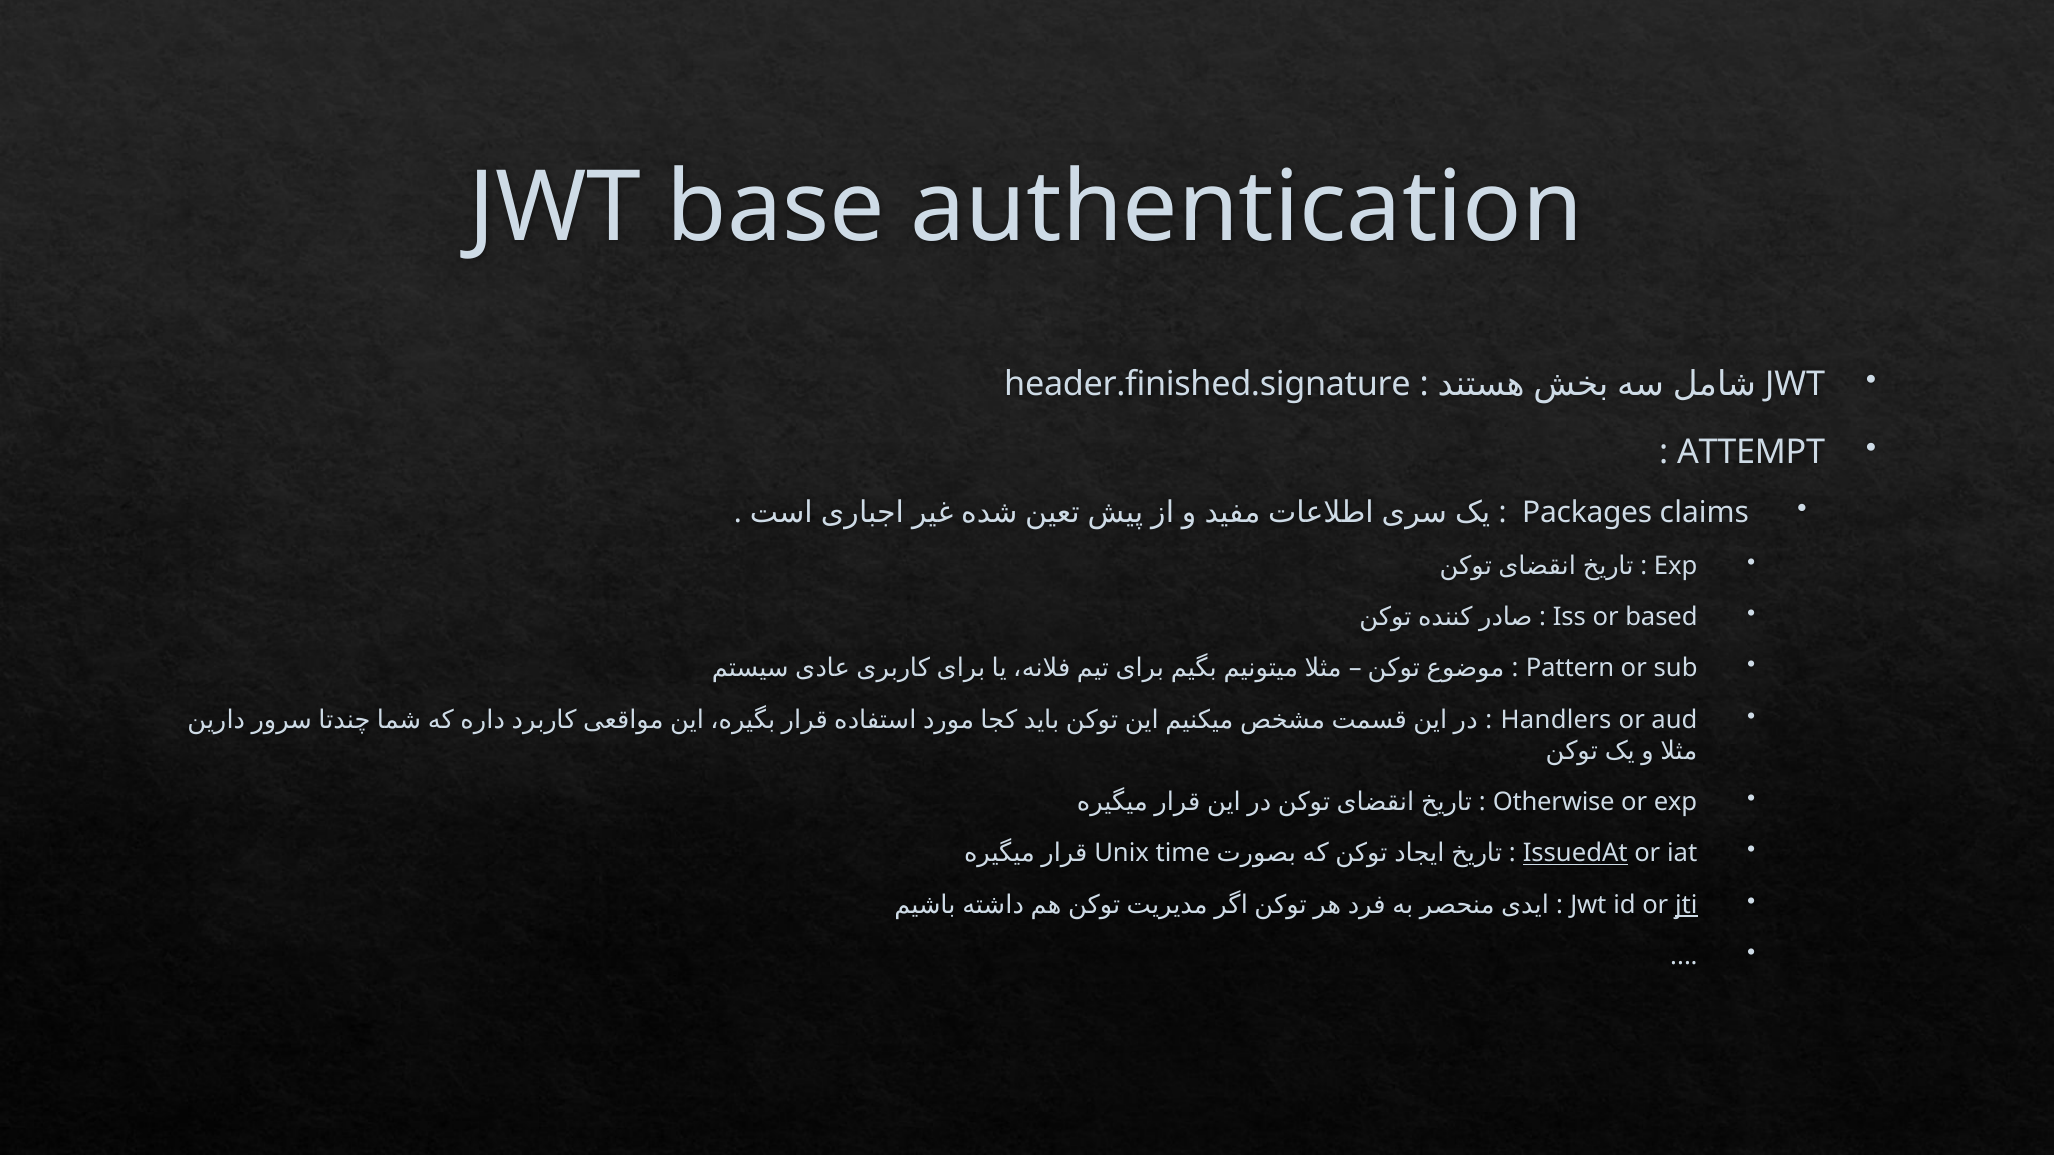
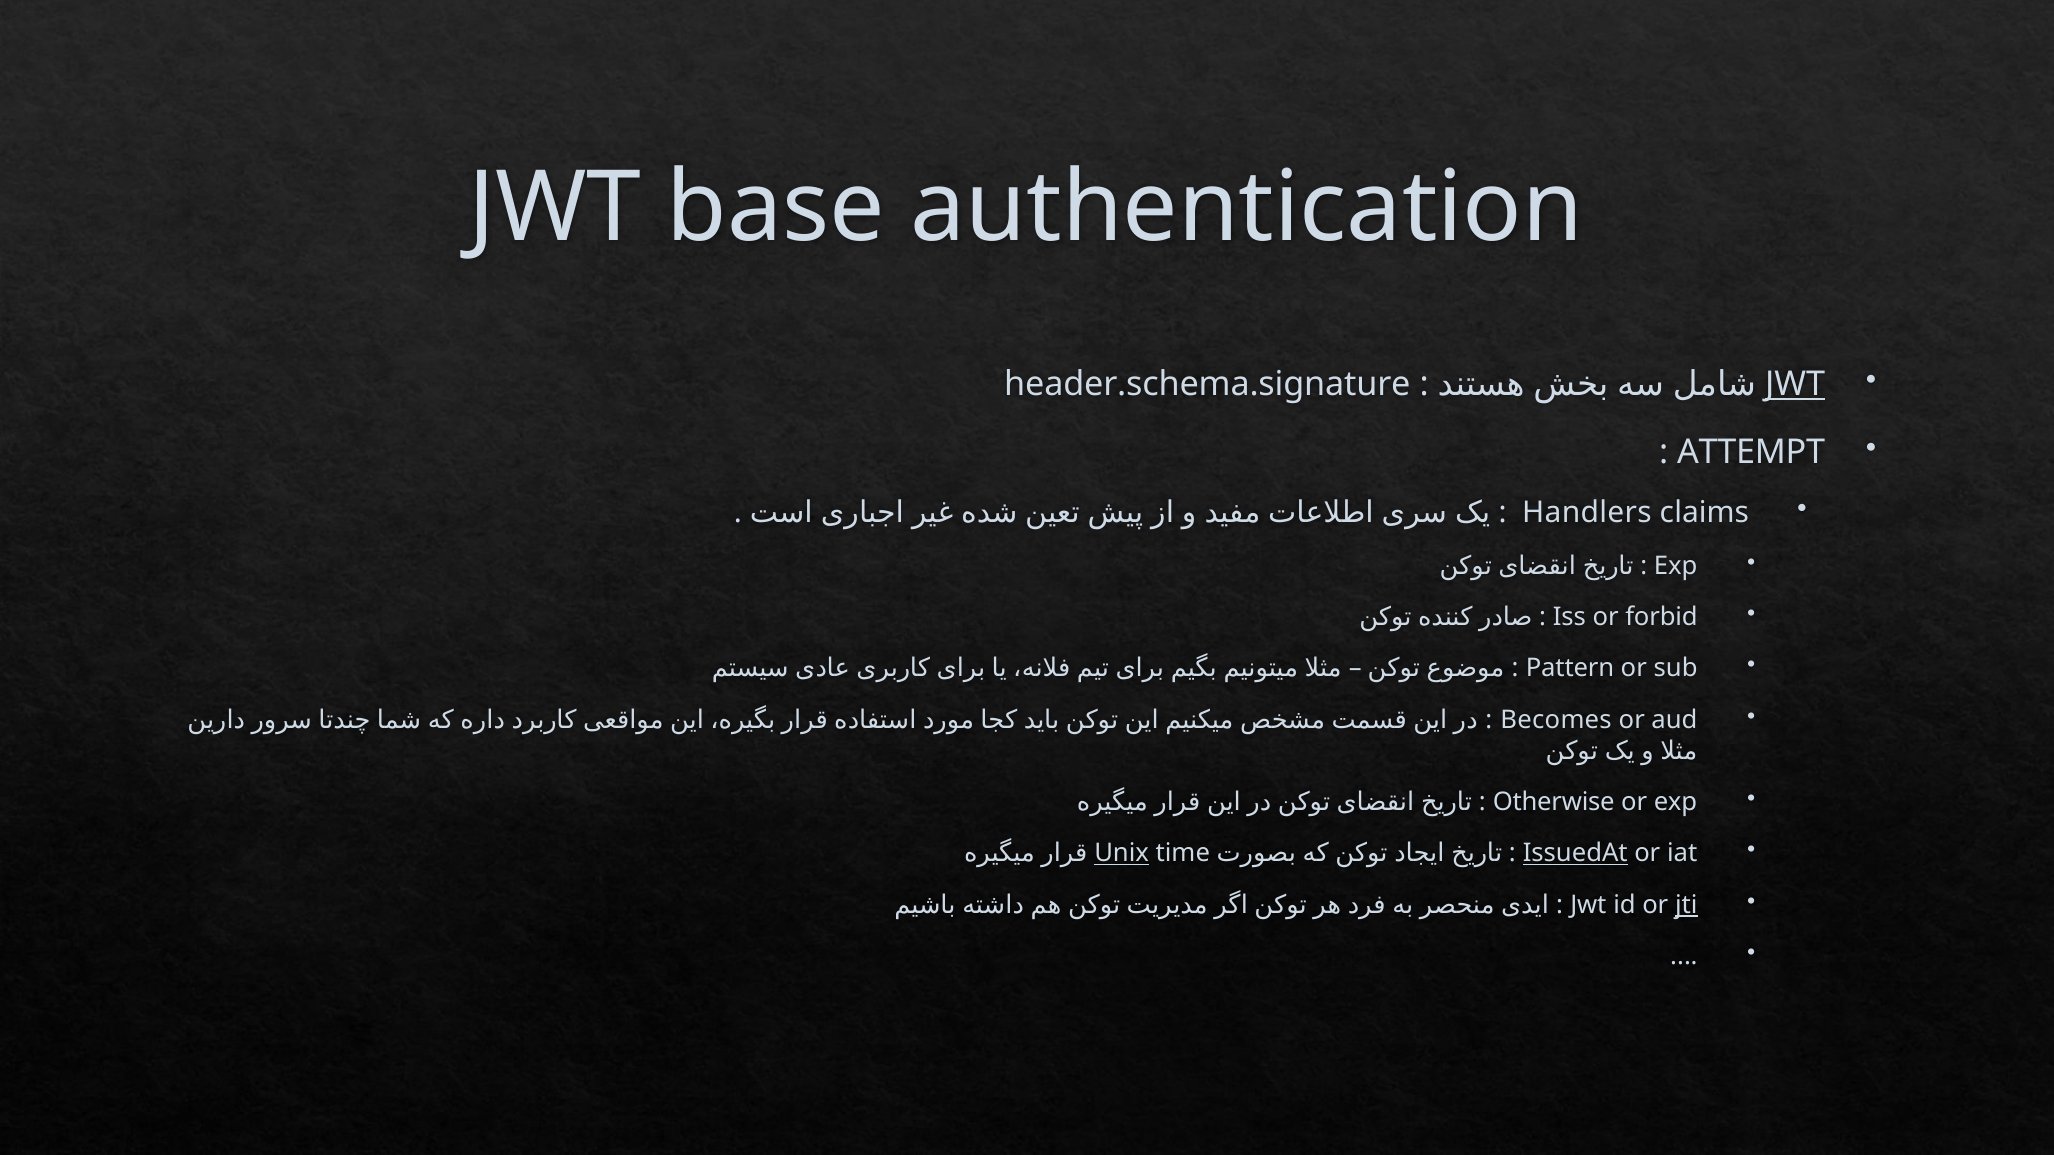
header.finished.signature: header.finished.signature -> header.schema.signature (1207, 385)
JWT underline: none -> present (1795, 385)
Packages: Packages -> Handlers (1587, 512)
based: based -> forbid (1661, 617)
Handlers: Handlers -> Becomes (1556, 720)
Unix underline: none -> present (1122, 854)
